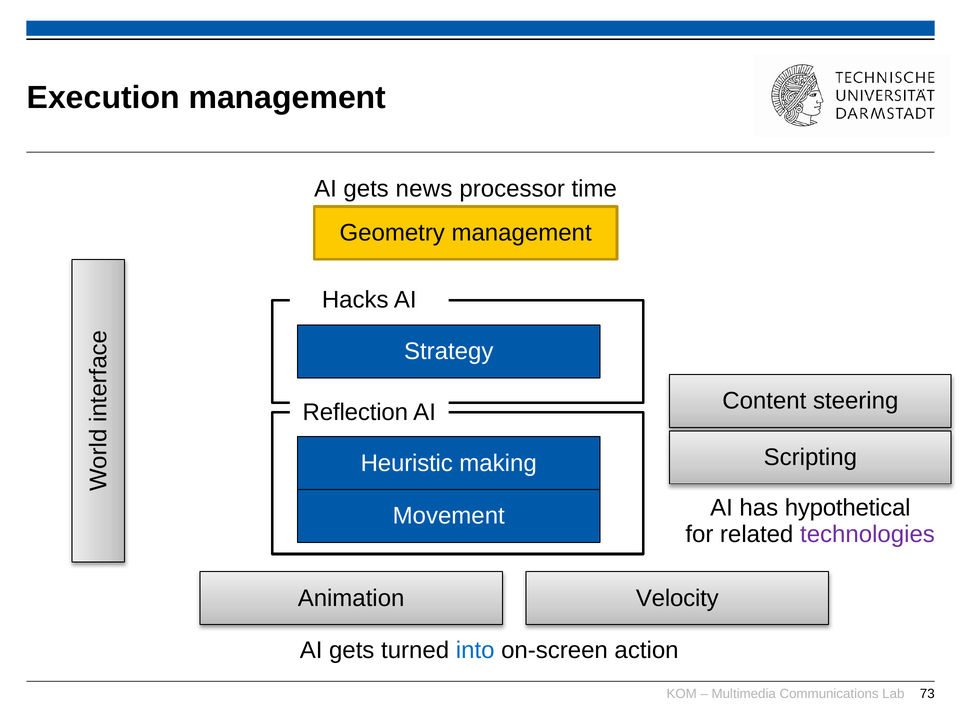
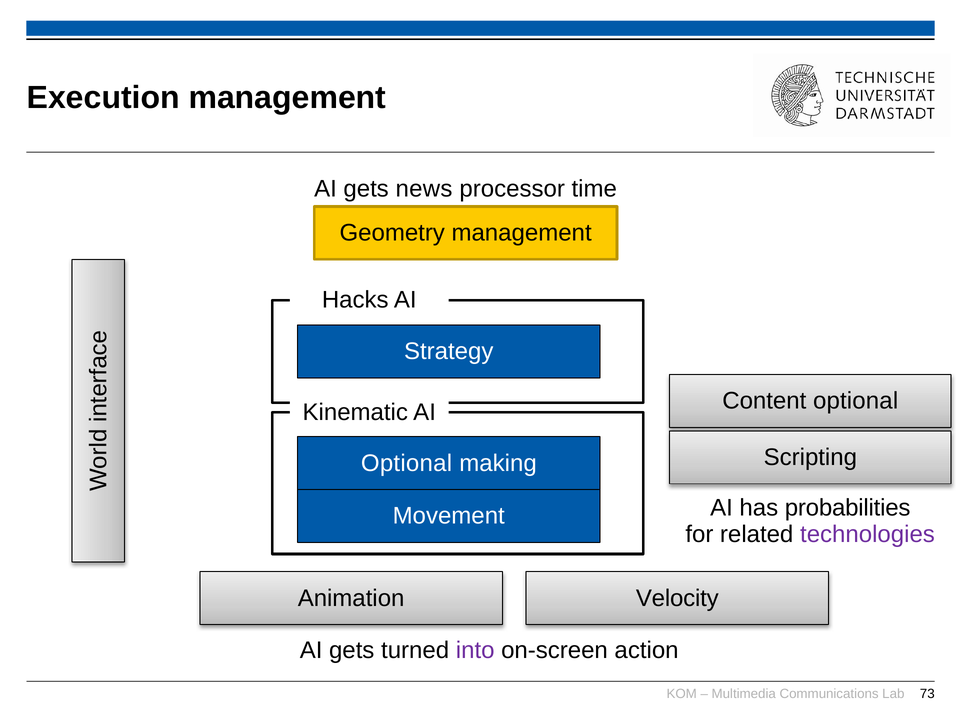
Content steering: steering -> optional (856, 401)
Reflection: Reflection -> Kinematic (355, 413)
Heuristic: Heuristic -> Optional (407, 464)
hypothetical: hypothetical -> probabilities (848, 508)
into colour: blue -> purple (475, 651)
